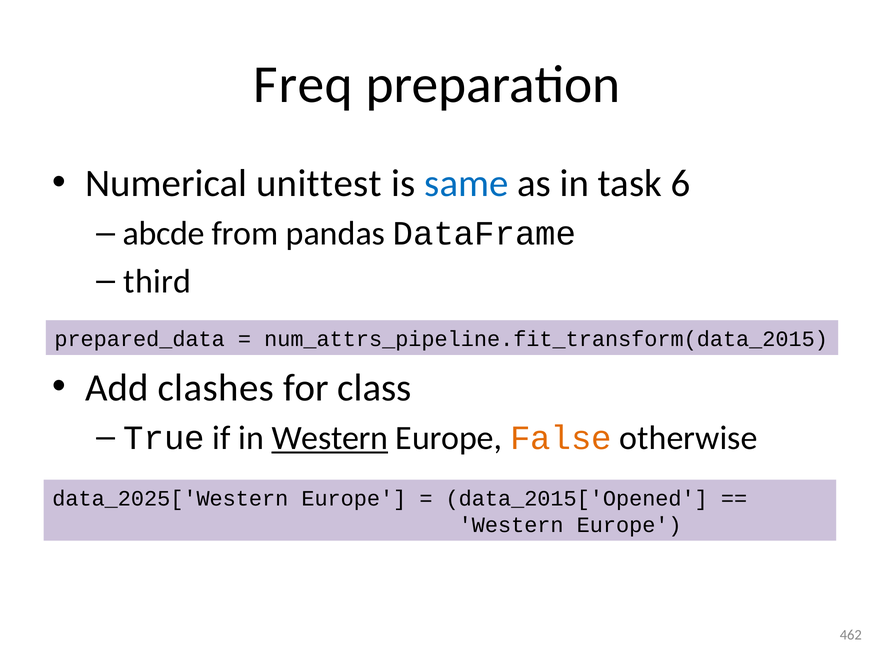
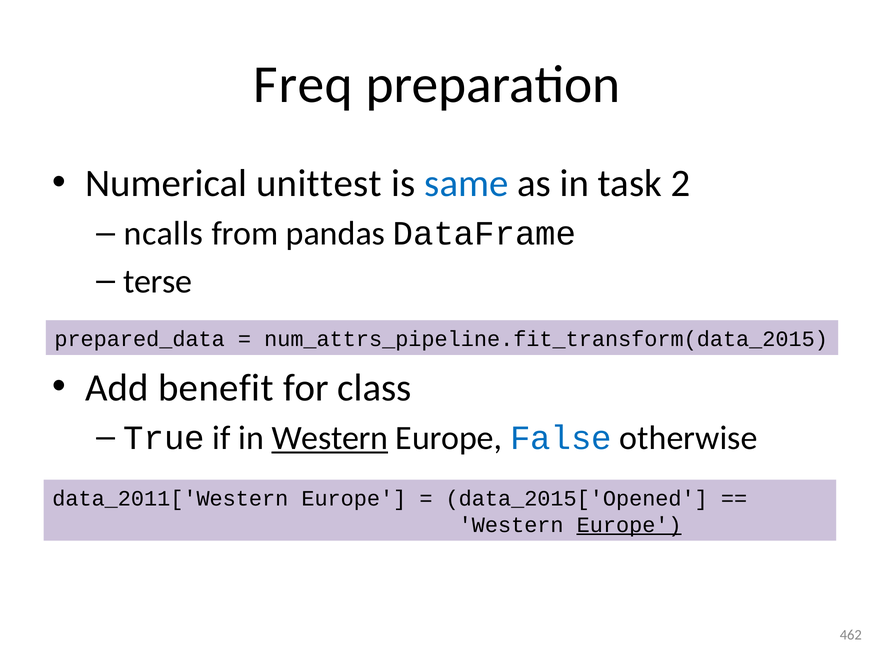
6: 6 -> 2 (681, 183)
abcde: abcde -> ncalls (164, 234)
third: third -> terse (158, 281)
clashes: clashes -> benefit (216, 387)
False colour: orange -> blue (561, 438)
data_2025['Western: data_2025['Western -> data_2011['Western (170, 498)
Europe underline: none -> present (629, 524)
